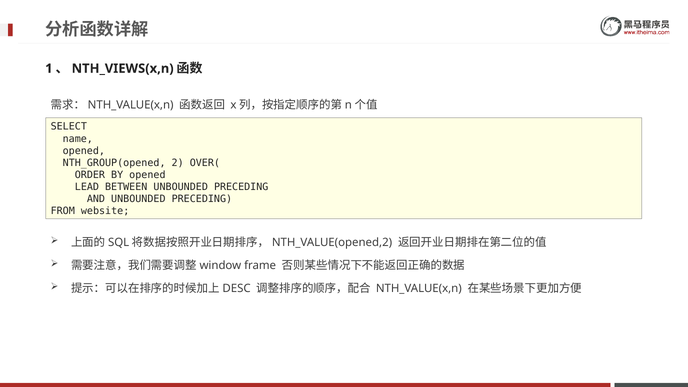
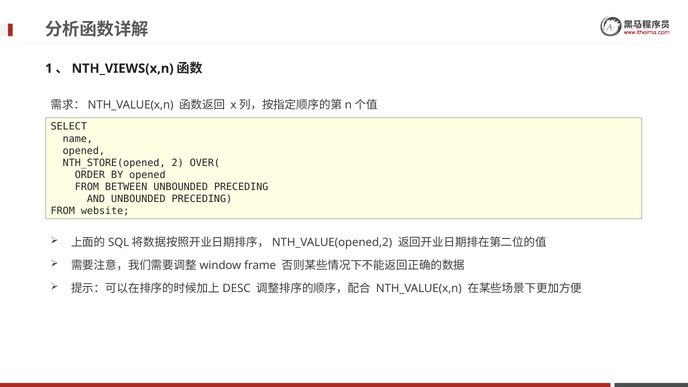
NTH_GROUP(opened: NTH_GROUP(opened -> NTH_STORE(opened (114, 163)
LEAD: LEAD -> FROM (87, 187)
